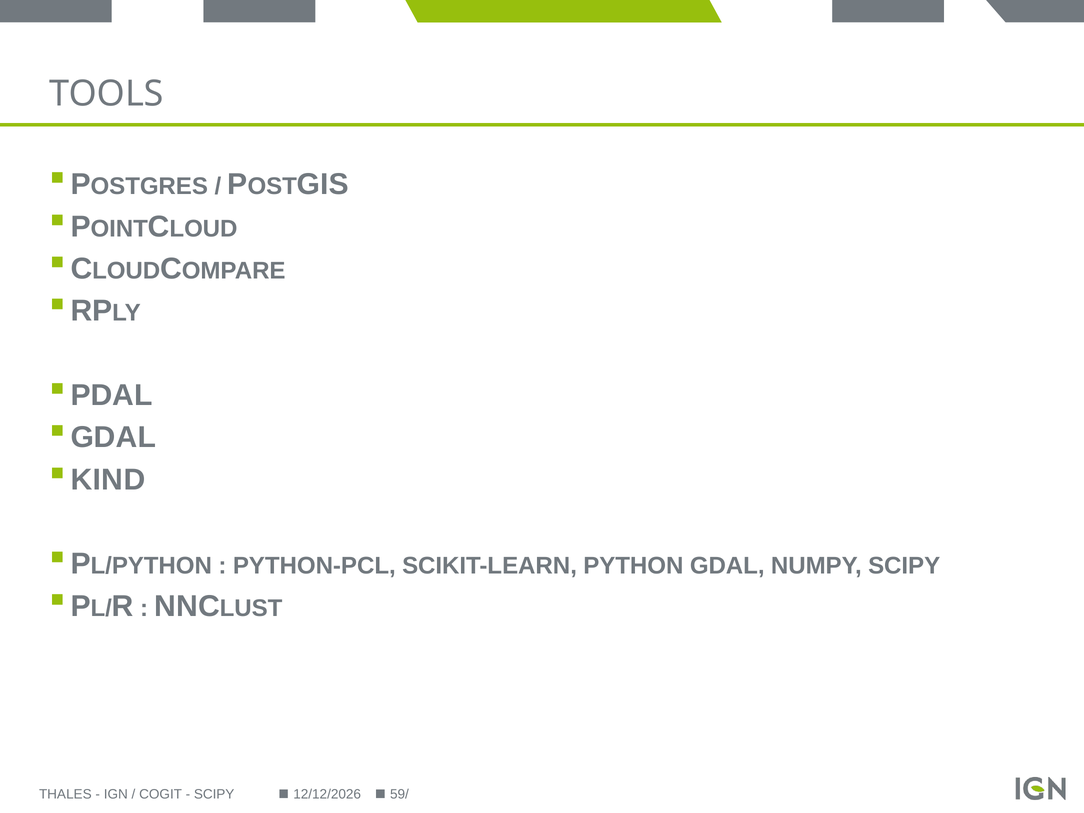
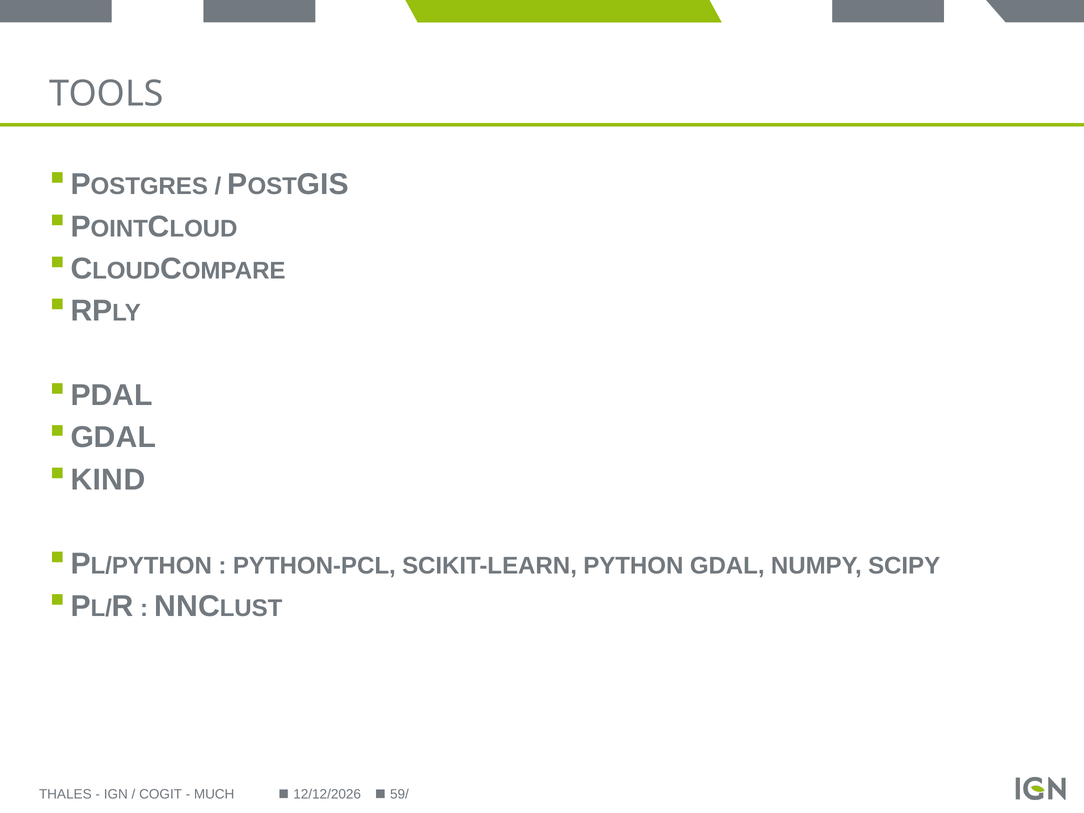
SCIPY: SCIPY -> MUCH (214, 794)
